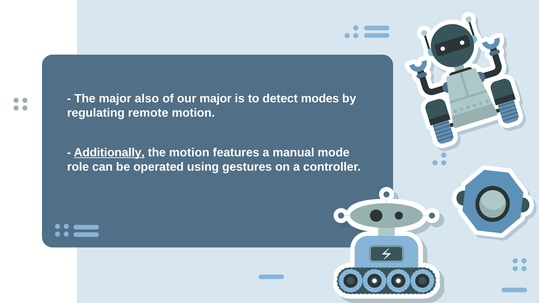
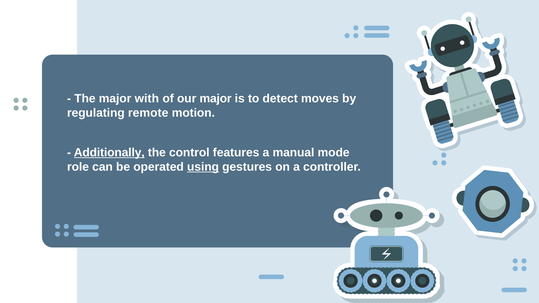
also: also -> with (147, 99)
modes: modes -> moves (320, 99)
the motion: motion -> control (189, 153)
using underline: none -> present (203, 167)
